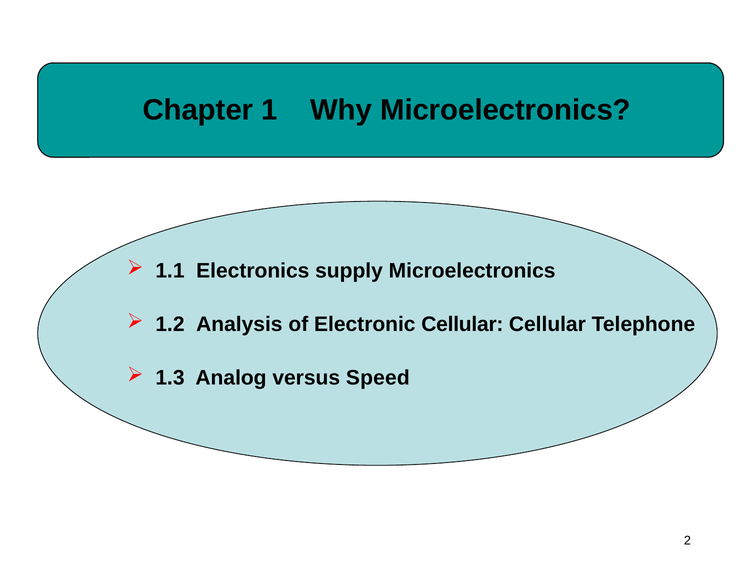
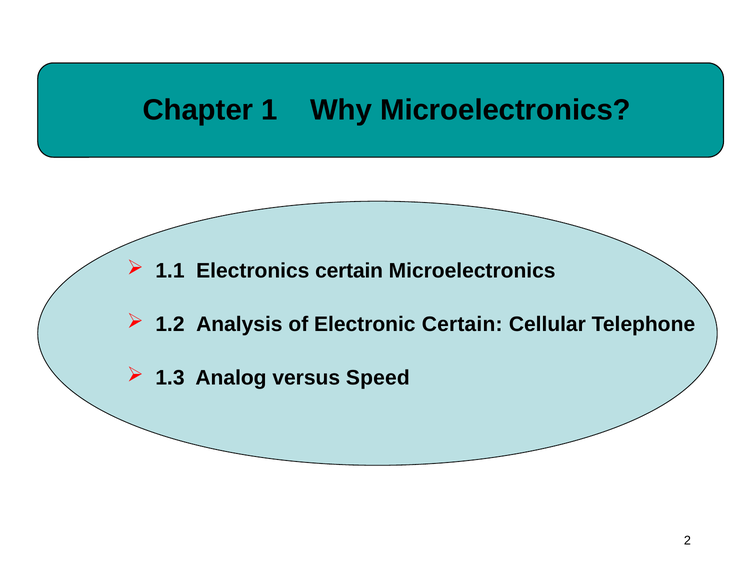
Electronics supply: supply -> certain (349, 271)
Electronic Cellular: Cellular -> Certain (462, 325)
